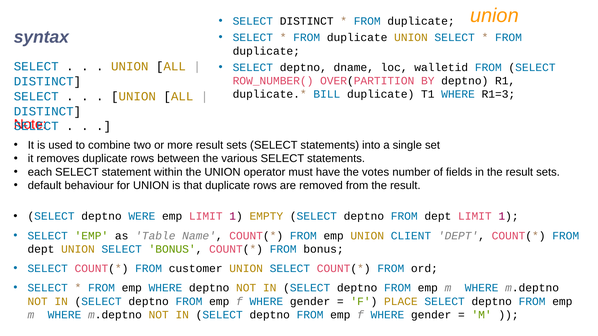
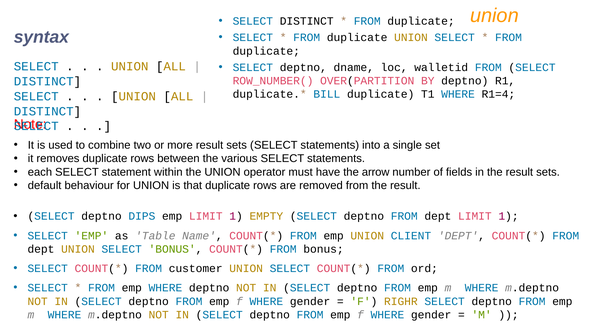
R1=3: R1=3 -> R1=4 (498, 94)
votes: votes -> arrow (376, 172)
WERE: WERE -> DIPS (142, 216)
PLACE: PLACE -> RIGHR (401, 302)
